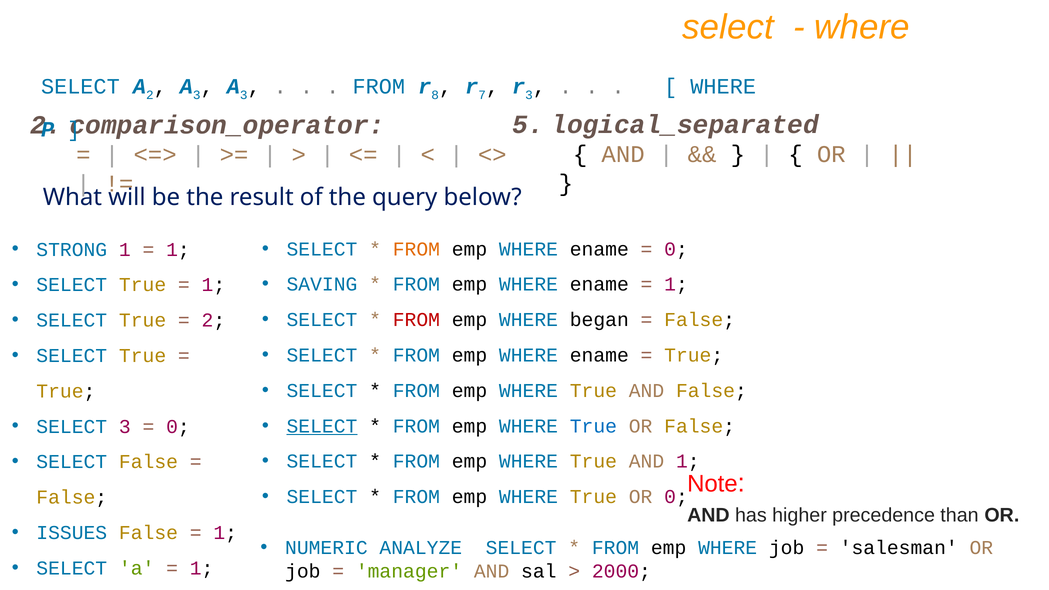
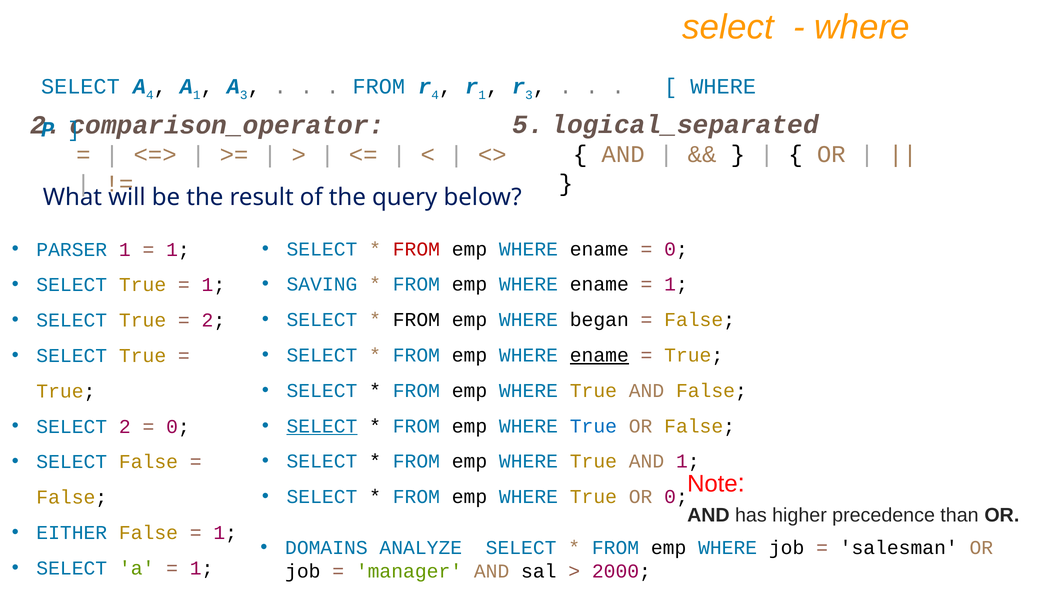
A 2: 2 -> 4 (150, 95)
3: 3 -> 1 (197, 95)
8: 8 -> 4 (435, 95)
7: 7 -> 1 (482, 95)
FROM colour: orange -> red (416, 249)
STRONG: STRONG -> PARSER (72, 250)
FROM colour: red -> black (416, 320)
ename underline: none -> present (599, 355)
SELECT 3: 3 -> 2 (125, 427)
ISSUES: ISSUES -> EITHER (72, 533)
NUMERIC: NUMERIC -> DOMAINS (326, 548)
